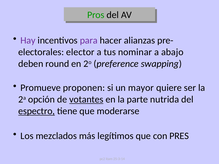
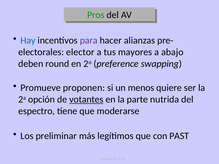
Hay colour: purple -> blue (28, 40)
nominar: nominar -> mayores (135, 52)
mayor: mayor -> menos (141, 88)
espectro underline: present -> none (37, 111)
mezclados: mezclados -> preliminar (56, 136)
PRES: PRES -> PAST (179, 136)
